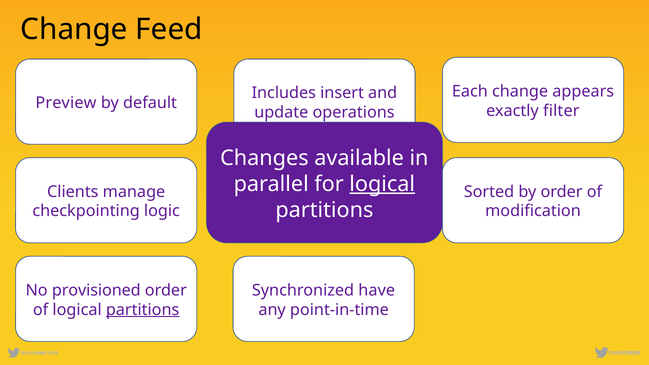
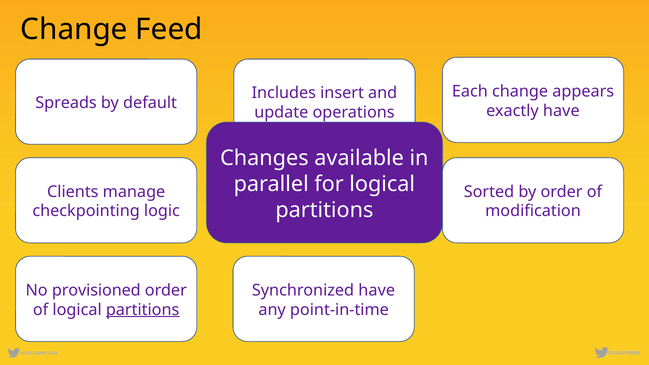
Preview: Preview -> Spreads (66, 103)
exactly filter: filter -> have (561, 111)
logical underline: present -> none (382, 184)
